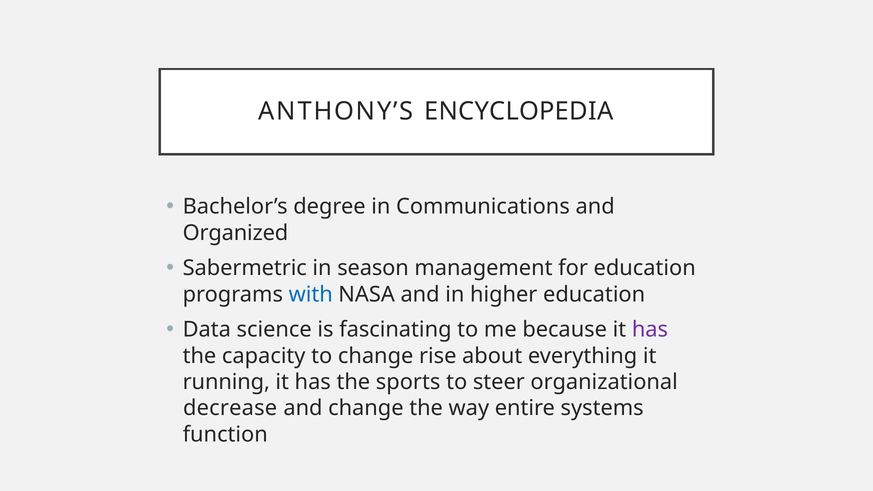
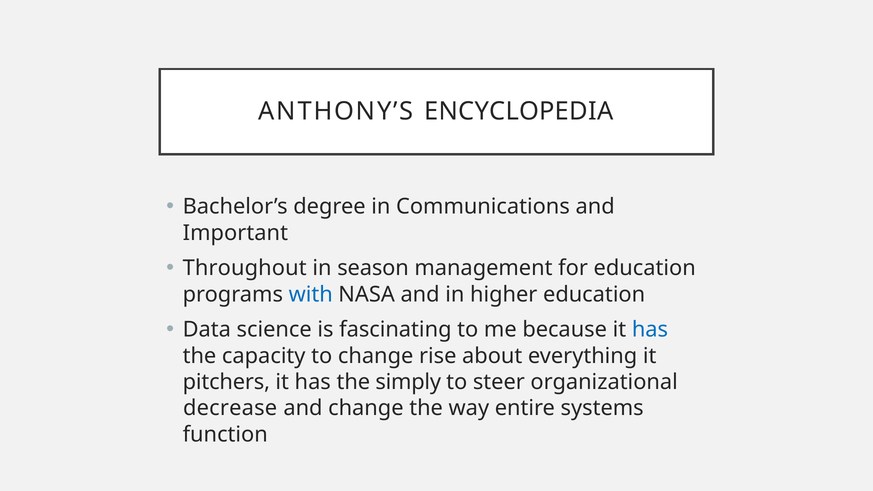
Organized: Organized -> Important (235, 233)
Sabermetric: Sabermetric -> Throughout (245, 268)
has colour: purple -> blue (650, 330)
running: running -> pitchers (226, 382)
sports: sports -> simply (408, 382)
